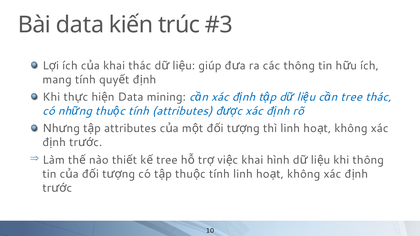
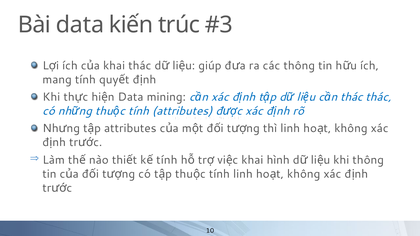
tree: tree -> thác (351, 97)
tree: tree -> tính (167, 160)
